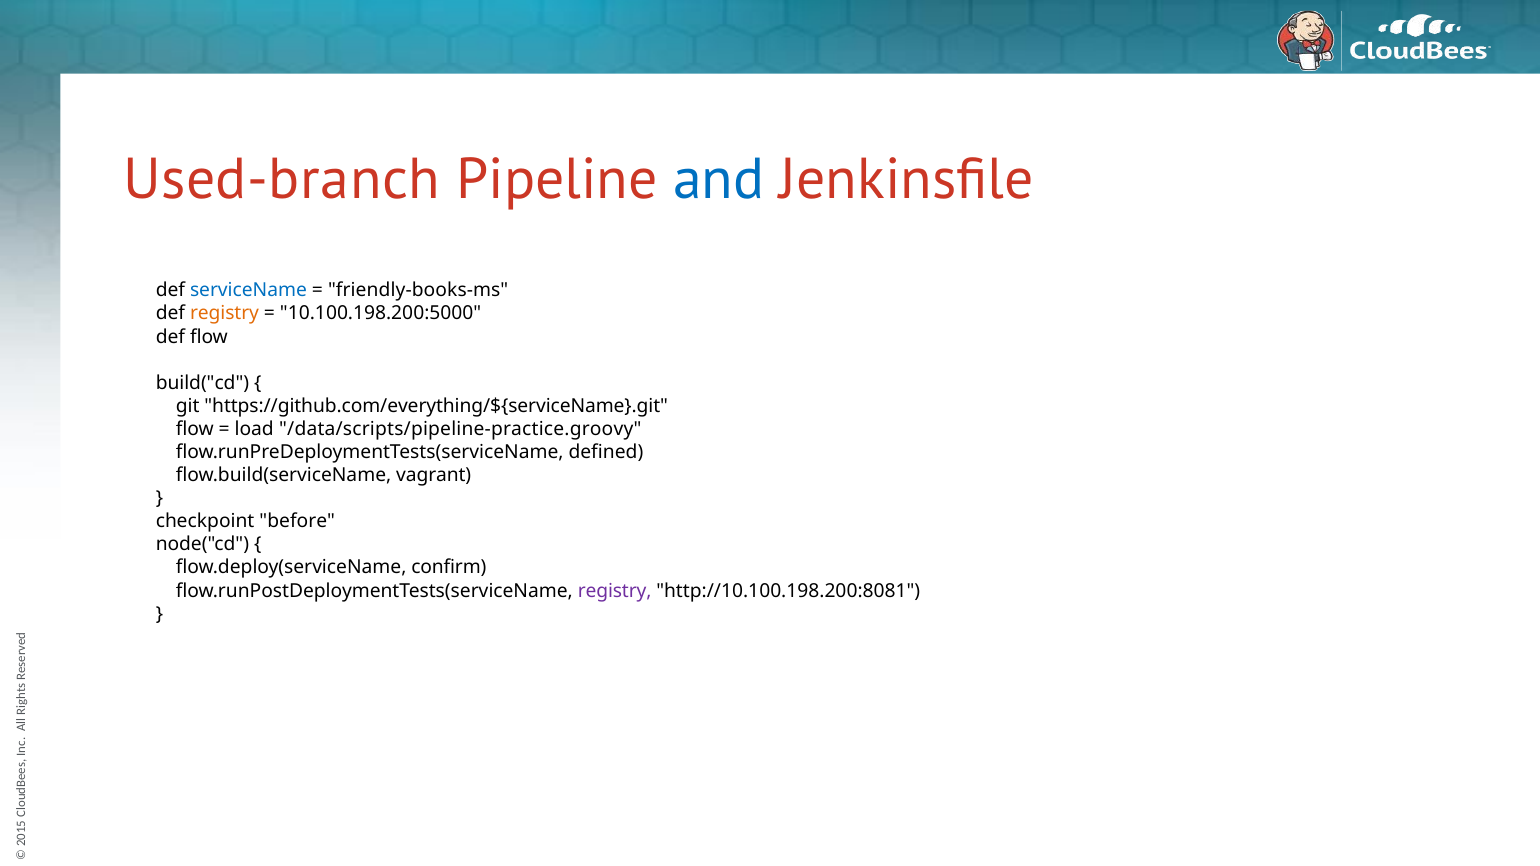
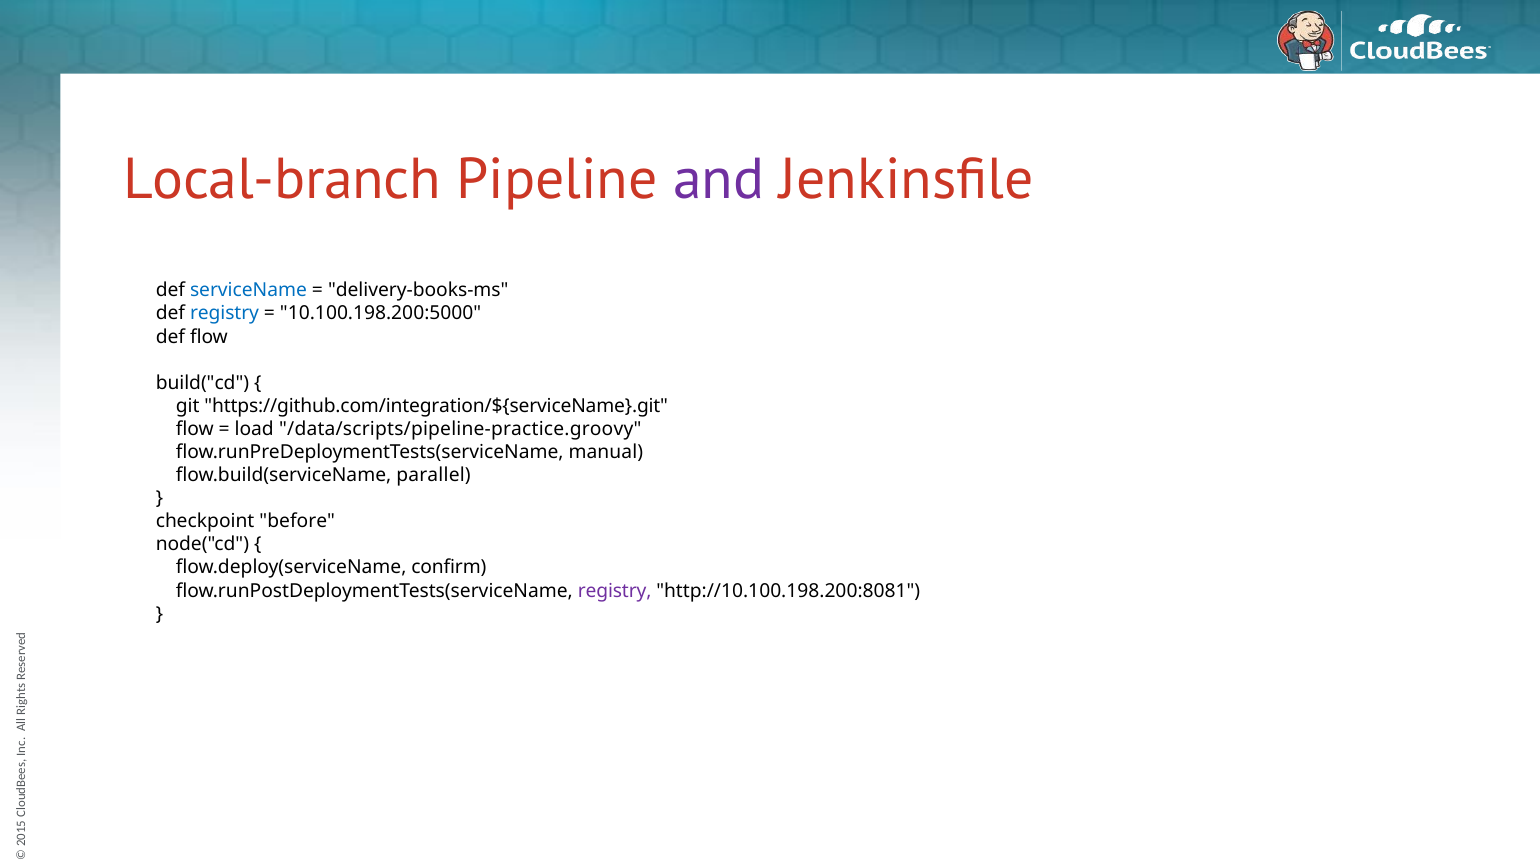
Used-branch: Used-branch -> Local-branch (282, 179)
and colour: blue -> purple (719, 179)
friendly-books-ms: friendly-books-ms -> delivery-books-ms (418, 291)
registry colour: orange -> blue (225, 314)
https://github.com/everything/${serviceName}.git: https://github.com/everything/${serviceName}.git -> https://github.com/integration/${serviceName}.git (436, 406)
defined: defined -> manual (606, 452)
vagrant: vagrant -> parallel (434, 475)
